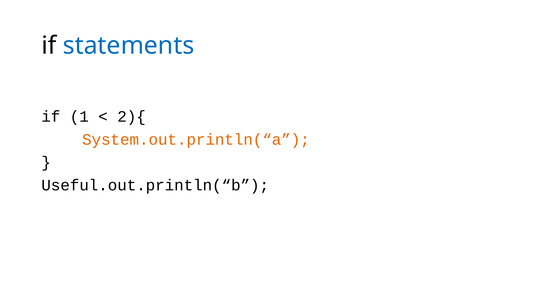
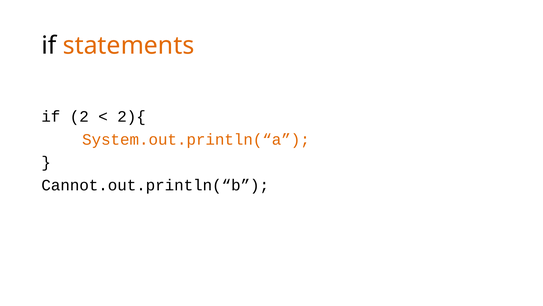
statements colour: blue -> orange (129, 46)
1: 1 -> 2 (79, 116)
Useful.out.println(“b: Useful.out.println(“b -> Cannot.out.println(“b (155, 185)
